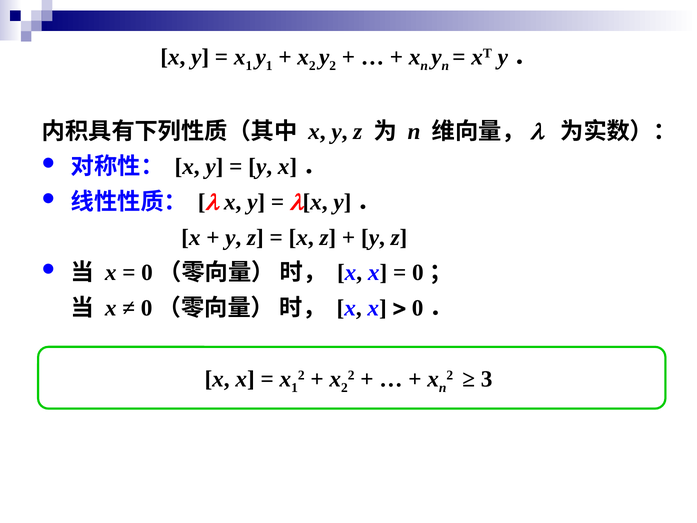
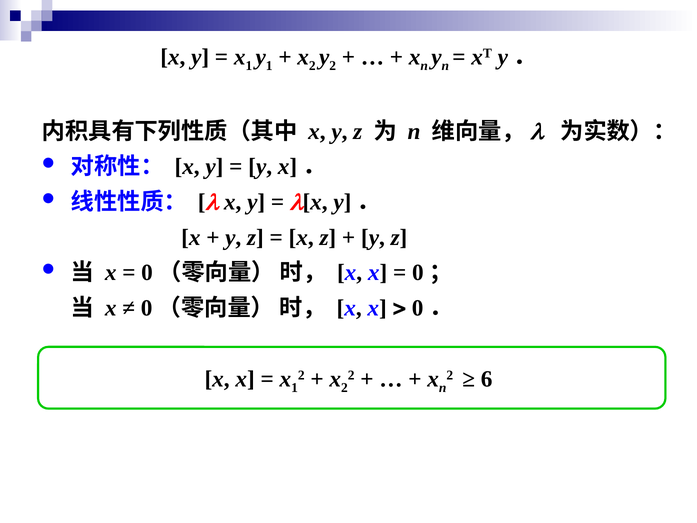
3: 3 -> 6 (487, 379)
